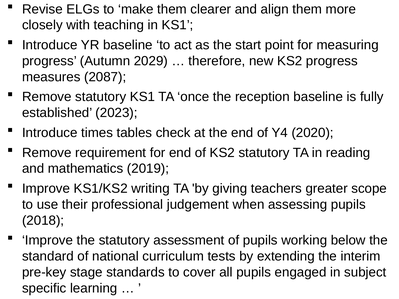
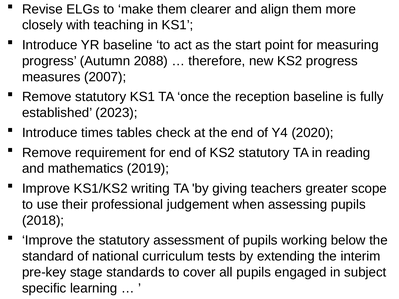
2029: 2029 -> 2088 (151, 61)
2087: 2087 -> 2007 (105, 77)
